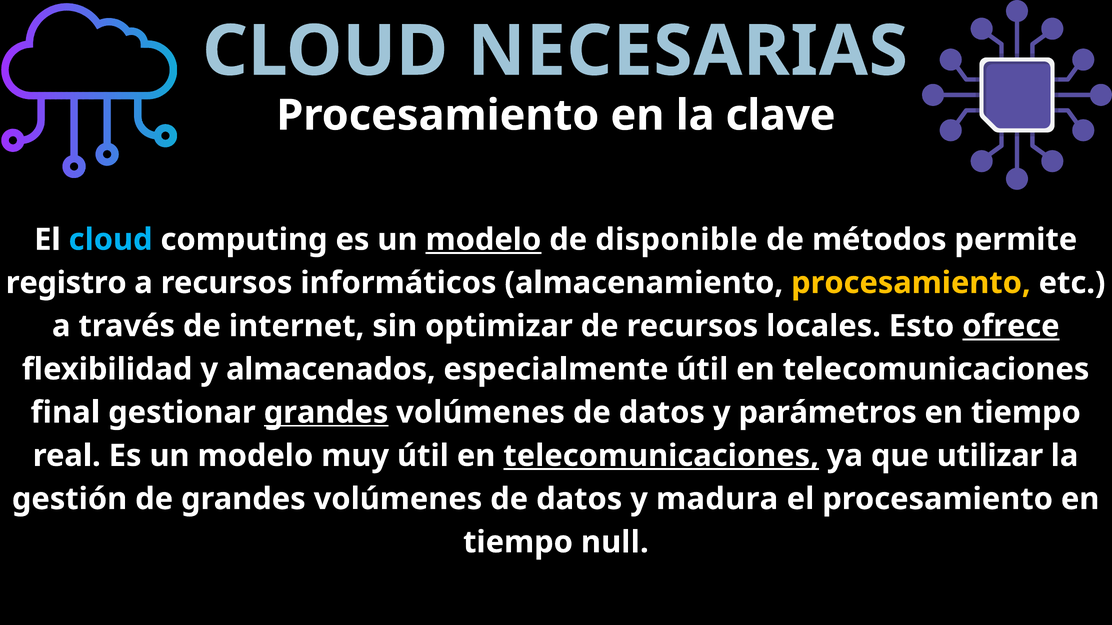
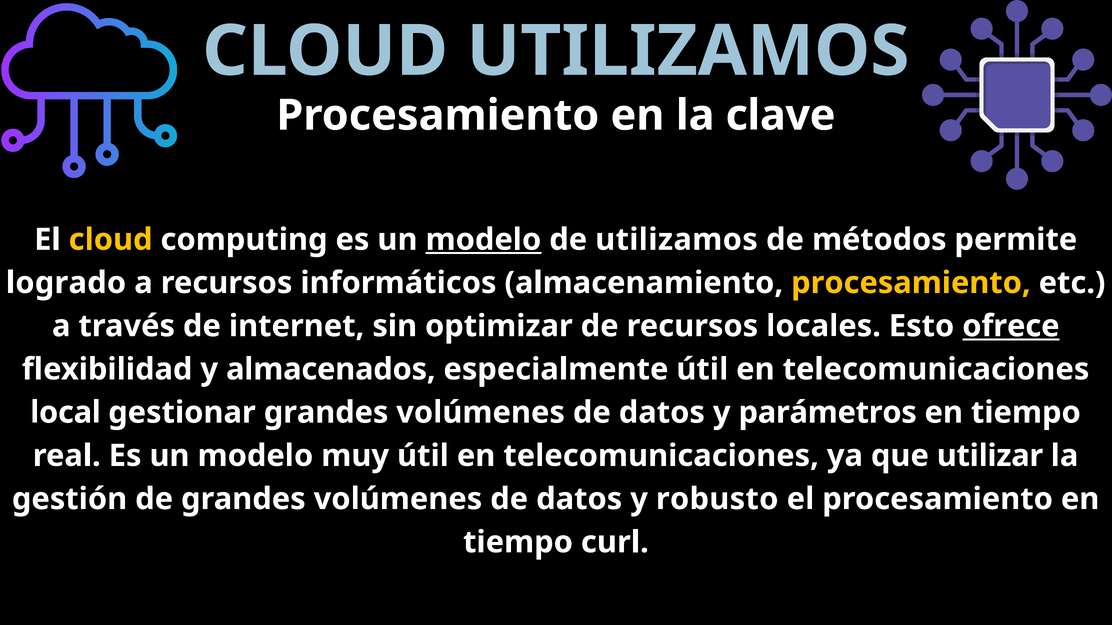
CLOUD NECESARIAS: NECESARIAS -> UTILIZAMOS (688, 51)
cloud colour: light blue -> yellow (111, 240)
de disponible: disponible -> utilizamos (676, 240)
registro: registro -> logrado (66, 283)
final: final -> local (66, 413)
grandes underline: present -> none (326, 413)
telecomunicaciones underline: present -> none (661, 456)
madura: madura -> robusto (717, 499)
null: null -> curl (615, 543)
